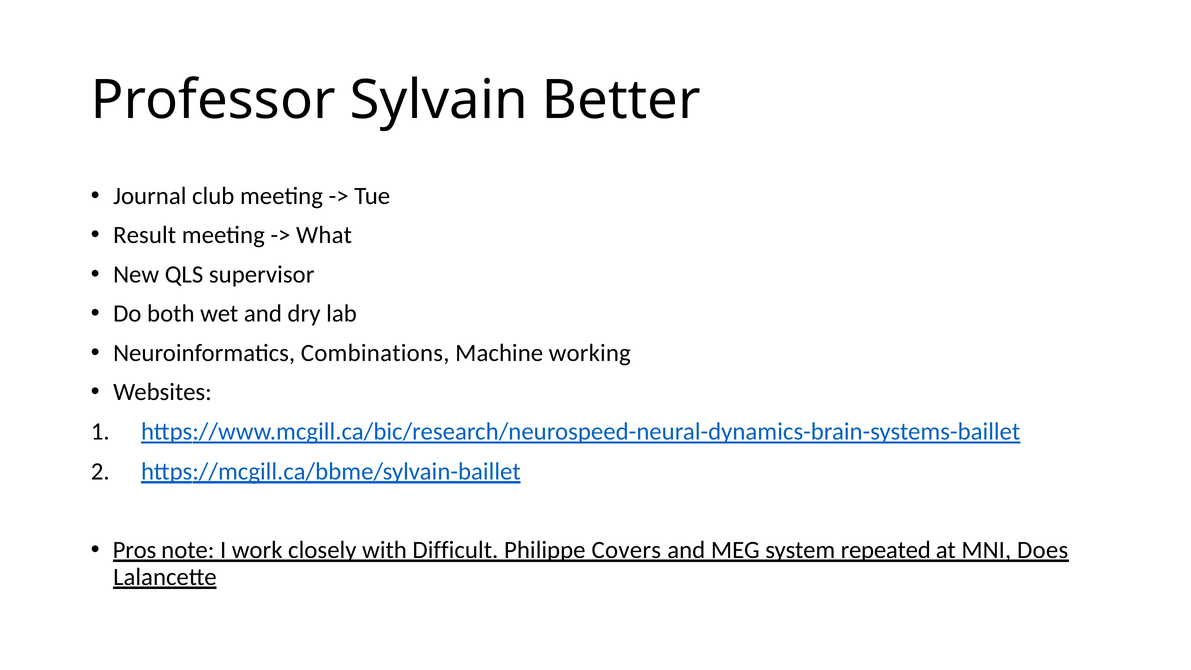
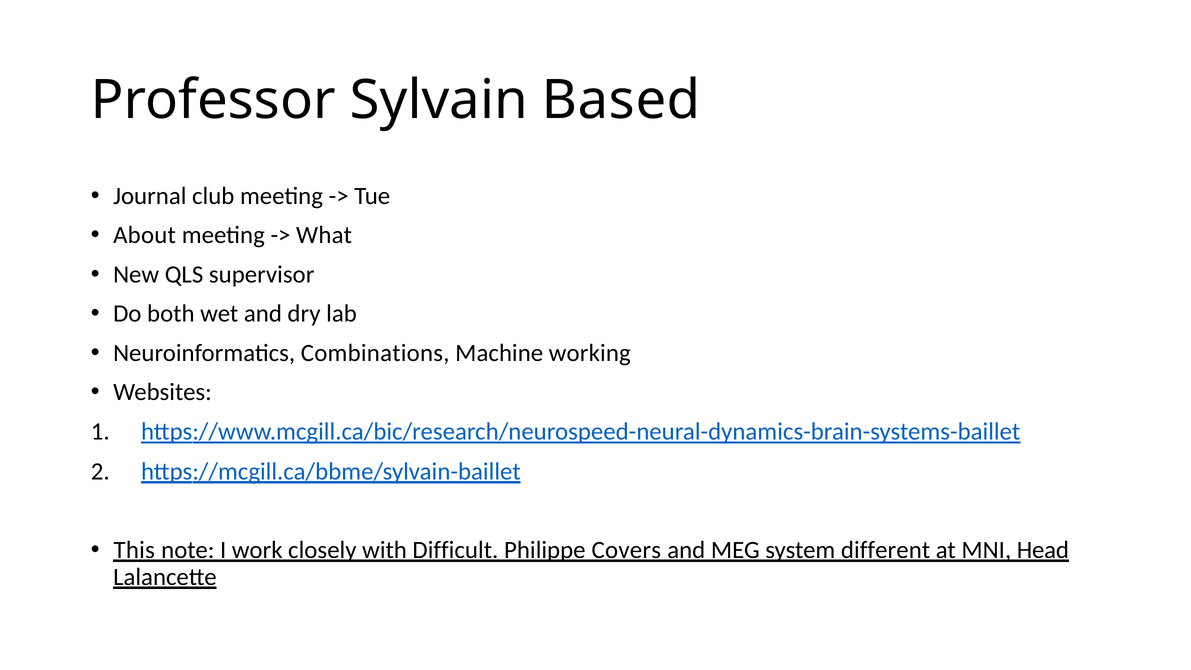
Better: Better -> Based (621, 100)
Result: Result -> About (145, 235)
Pros: Pros -> This (134, 550)
repeated: repeated -> different (886, 550)
Does: Does -> Head (1043, 550)
